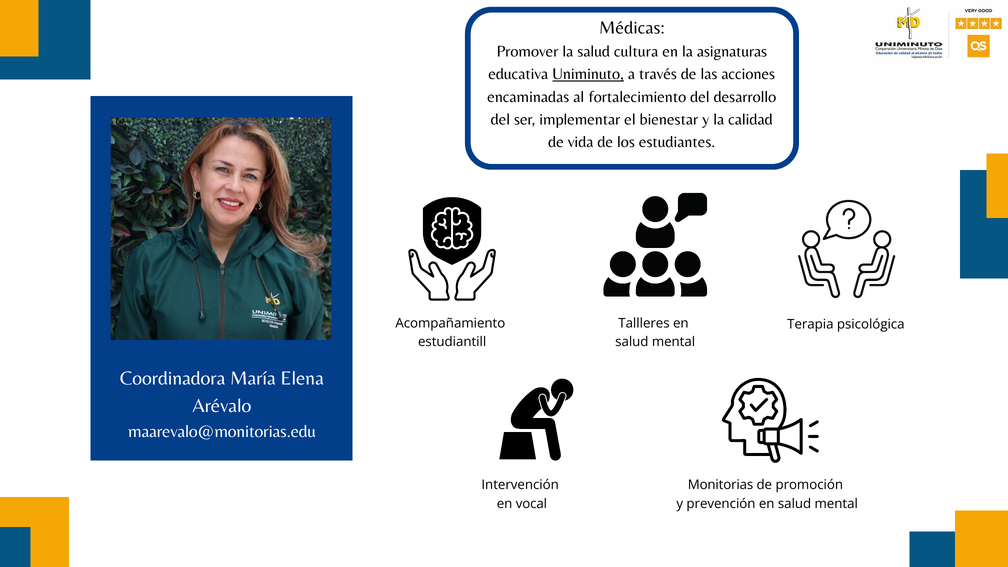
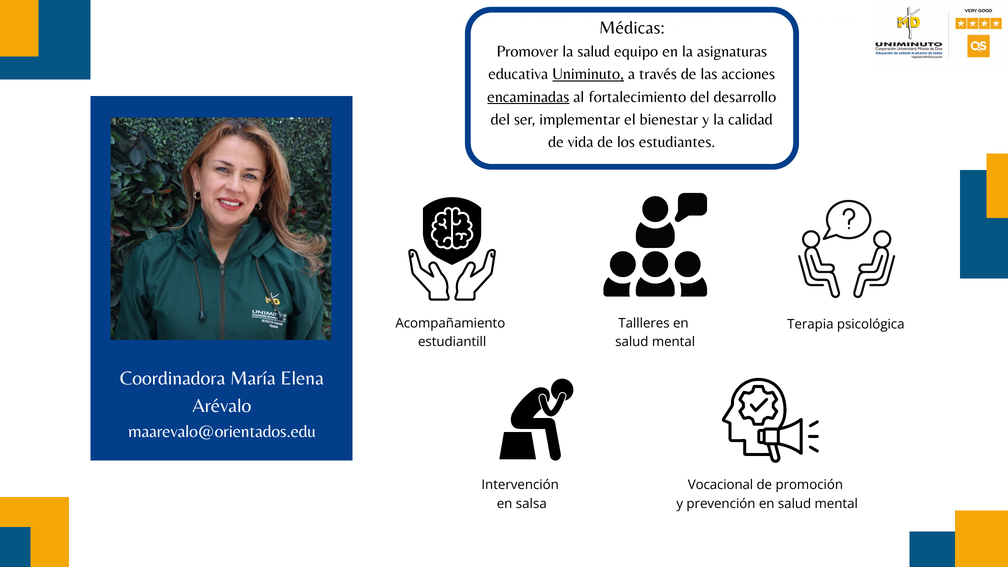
cultura: cultura -> equipo (636, 52)
encaminadas underline: none -> present (528, 97)
maarevalo@monitorias.edu: maarevalo@monitorias.edu -> maarevalo@orientados.edu (222, 431)
Monitorias: Monitorias -> Vocacional (721, 485)
vocal: vocal -> salsa (531, 504)
